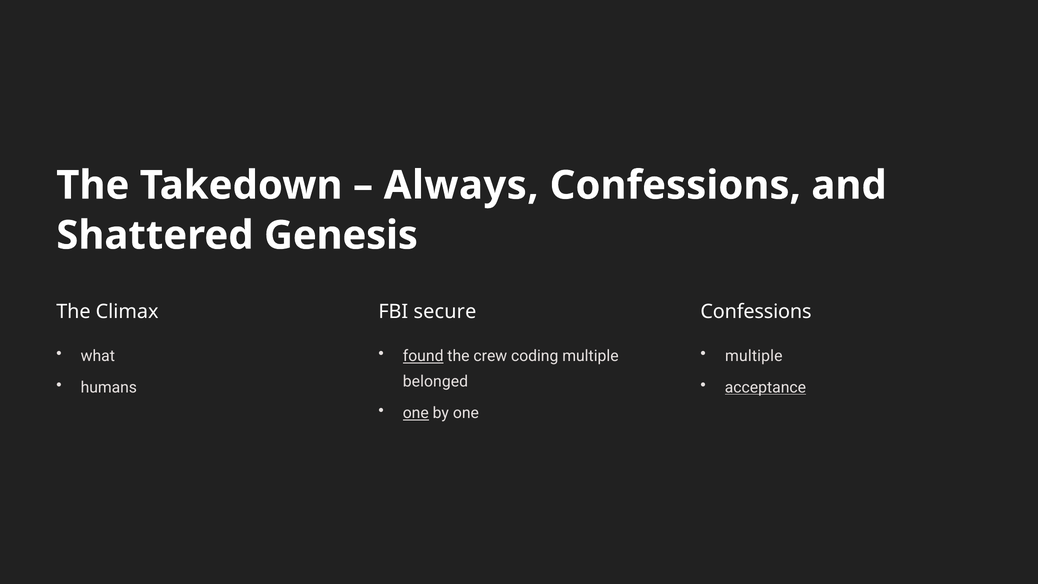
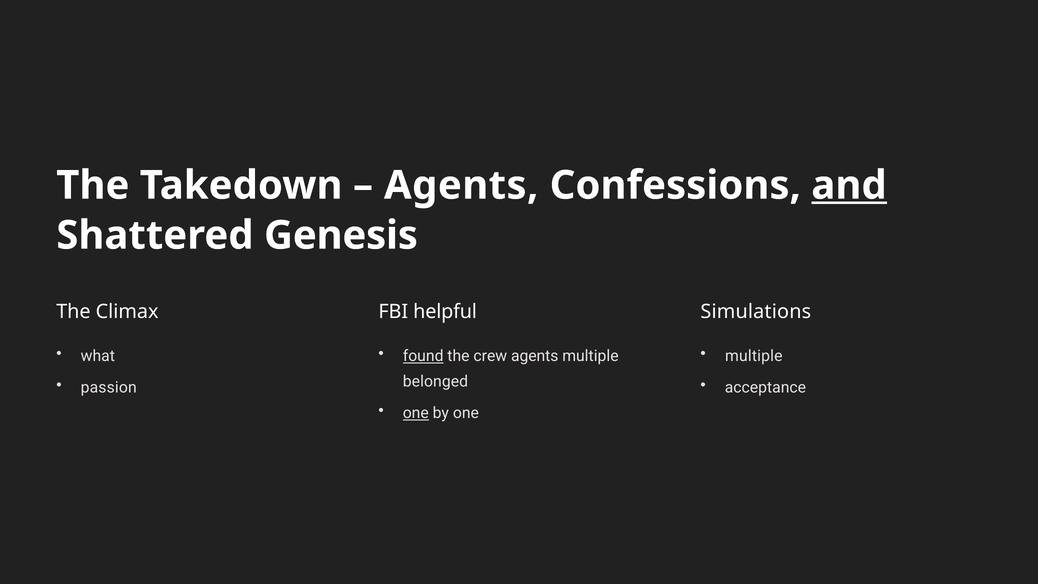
Always: Always -> Agents (461, 185)
and underline: none -> present (849, 185)
secure: secure -> helpful (445, 312)
Confessions: Confessions -> Simulations (756, 312)
crew coding: coding -> agents (535, 356)
humans: humans -> passion (109, 387)
acceptance underline: present -> none (765, 387)
